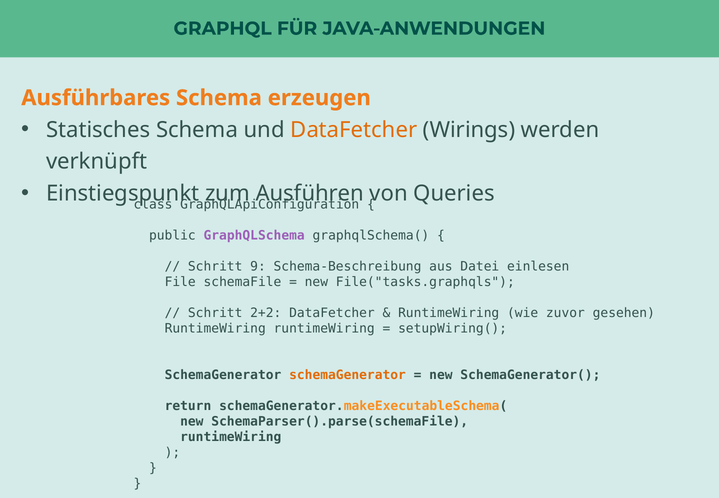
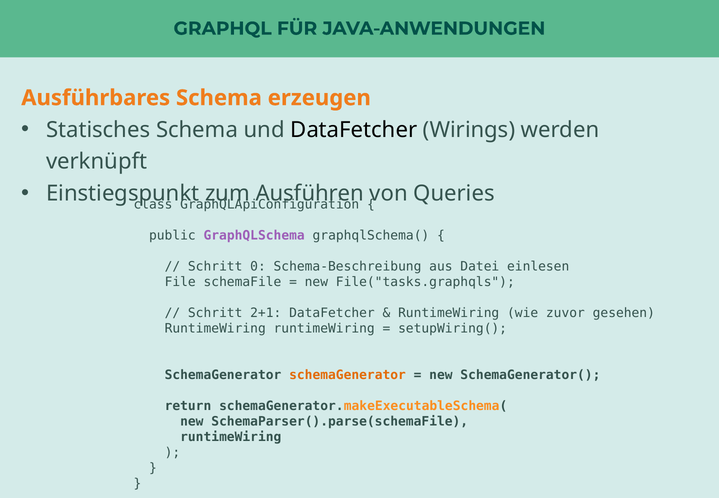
DataFetcher colour: orange -> black (354, 130)
9: 9 -> 0 (258, 266)
2+2: 2+2 -> 2+1 (266, 313)
